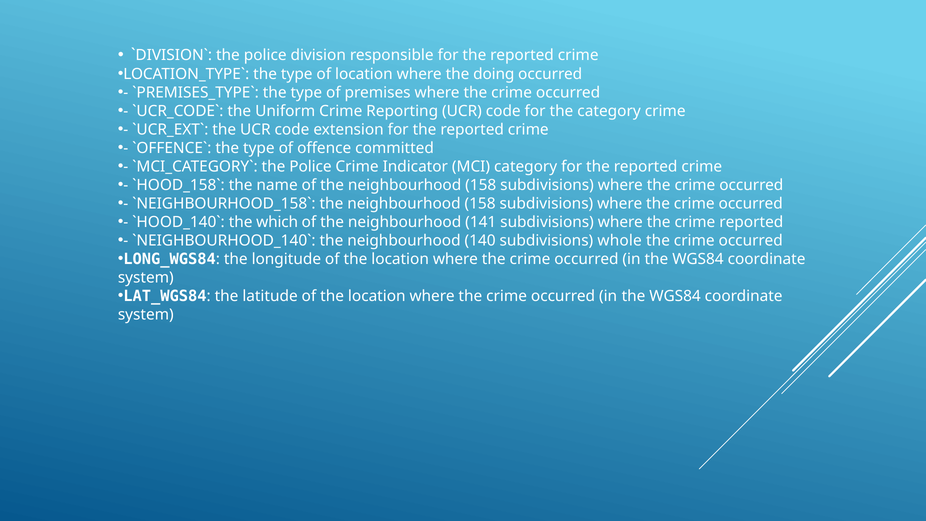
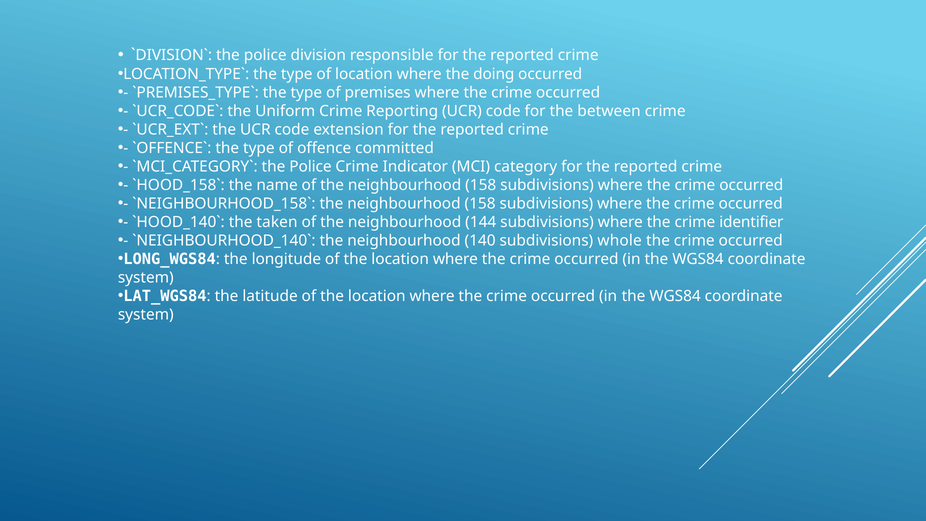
the category: category -> between (609, 111)
which: which -> taken (277, 222)
141: 141 -> 144 (481, 222)
crime reported: reported -> identifier (751, 222)
